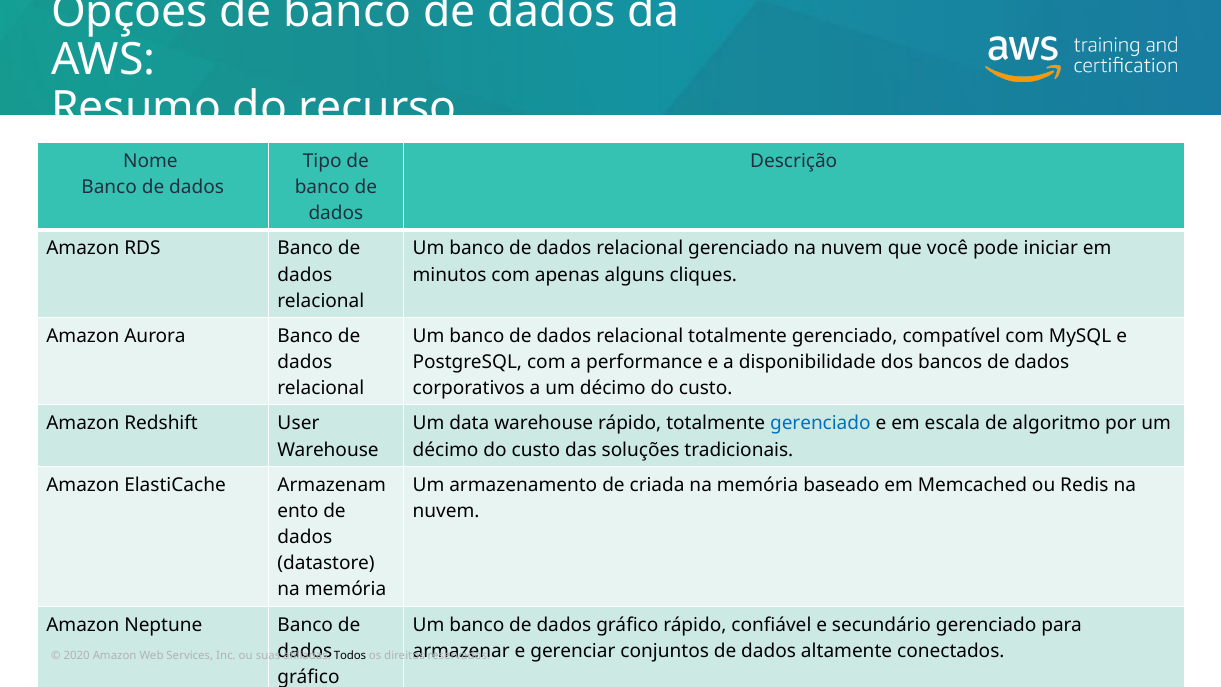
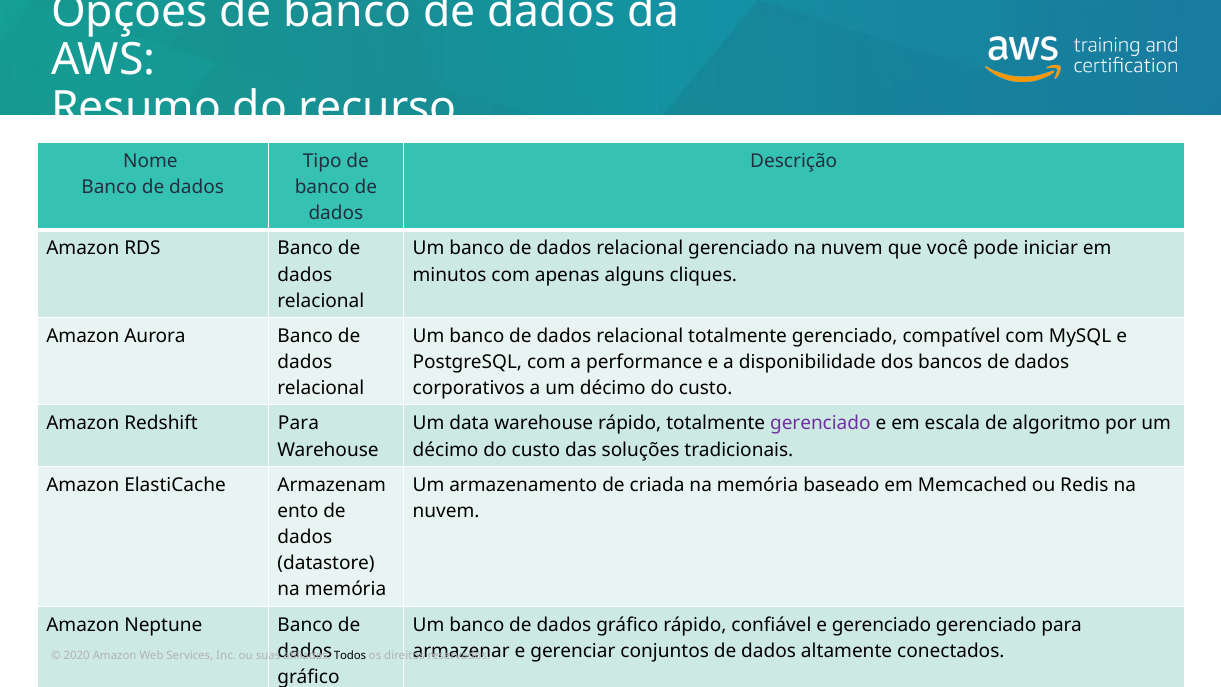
Redshift User: User -> Para (298, 424)
gerenciado colour: blue -> purple (820, 424)
e secundário: secundário -> gerenciado (882, 625)
